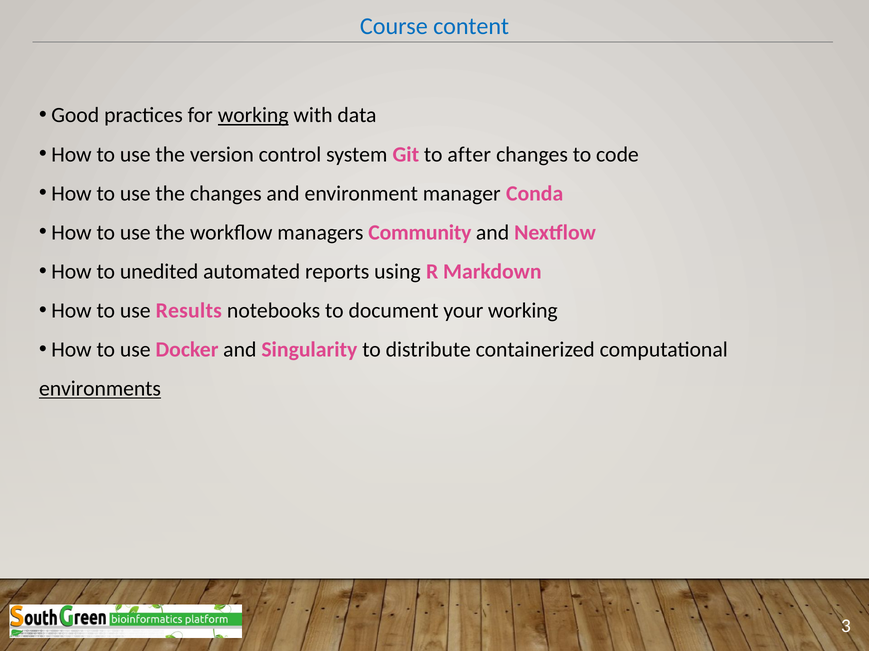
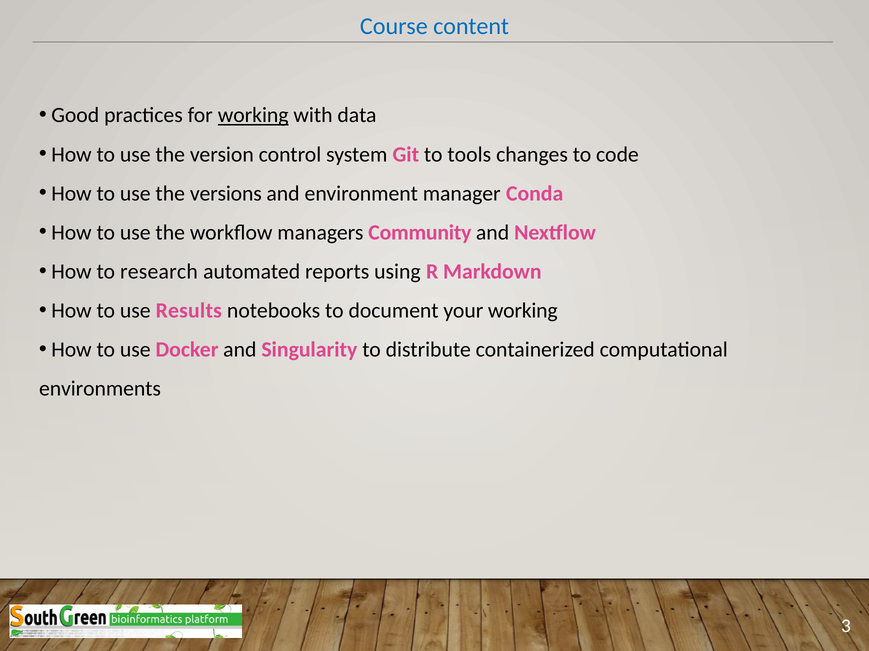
after: after -> tools (469, 155)
the changes: changes -> versions (226, 194)
unedited: unedited -> research (159, 272)
environments underline: present -> none (100, 389)
